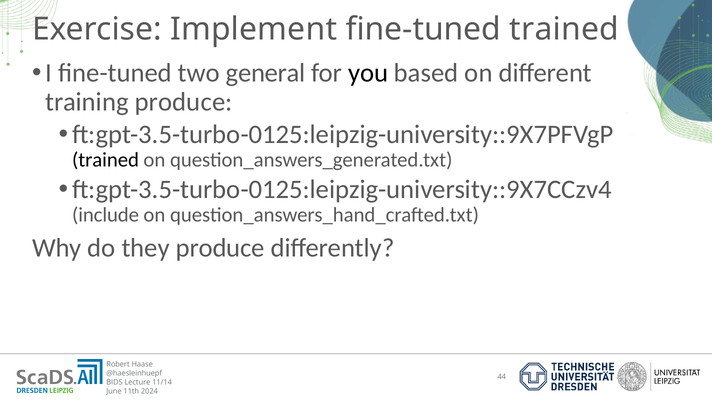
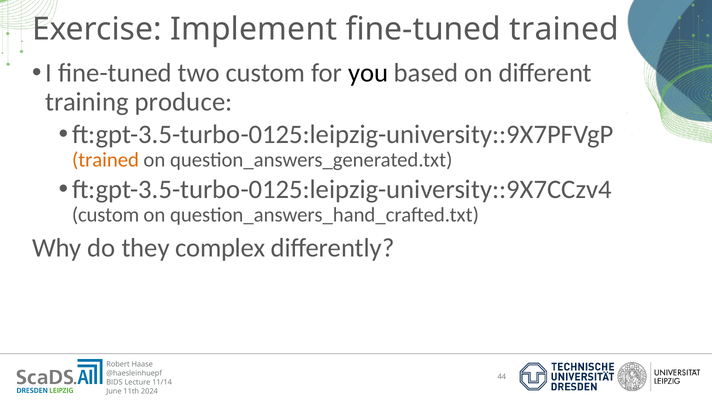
two general: general -> custom (266, 73)
trained colour: black -> orange (106, 160)
include: include -> custom (106, 215)
they produce: produce -> complex (220, 248)
